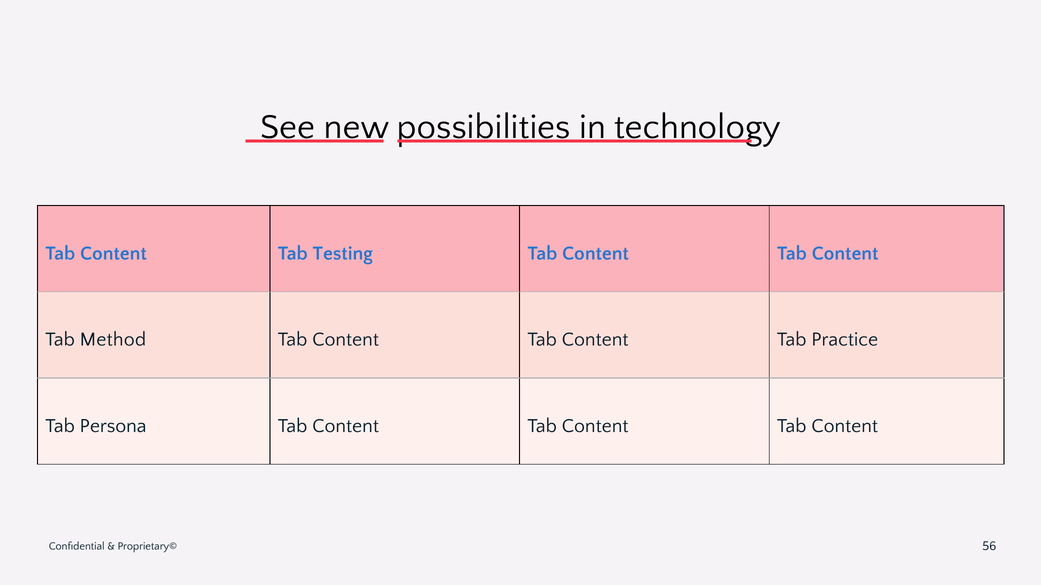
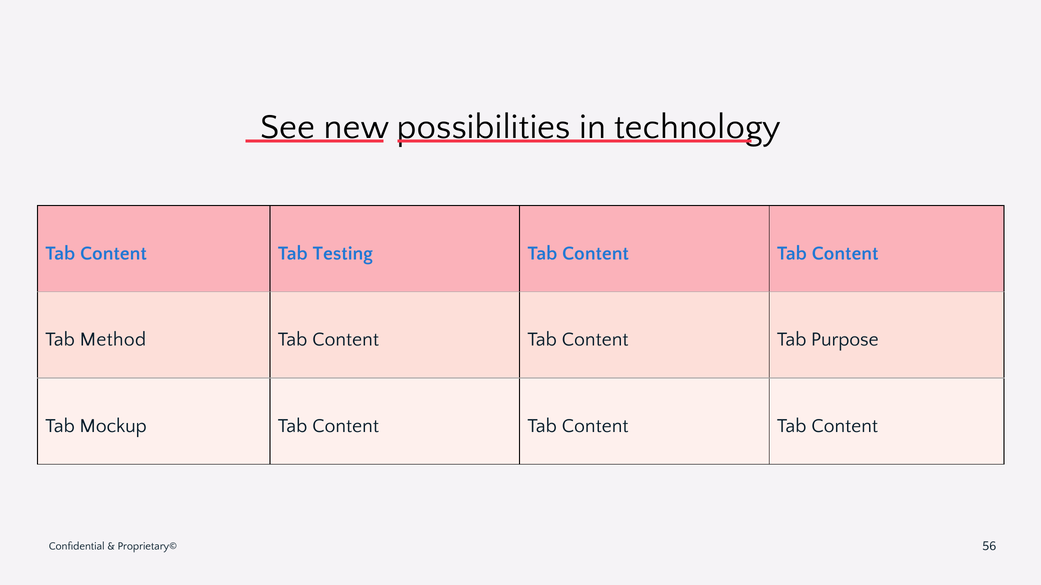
Practice: Practice -> Purpose (845, 340)
Persona: Persona -> Mockup (113, 426)
